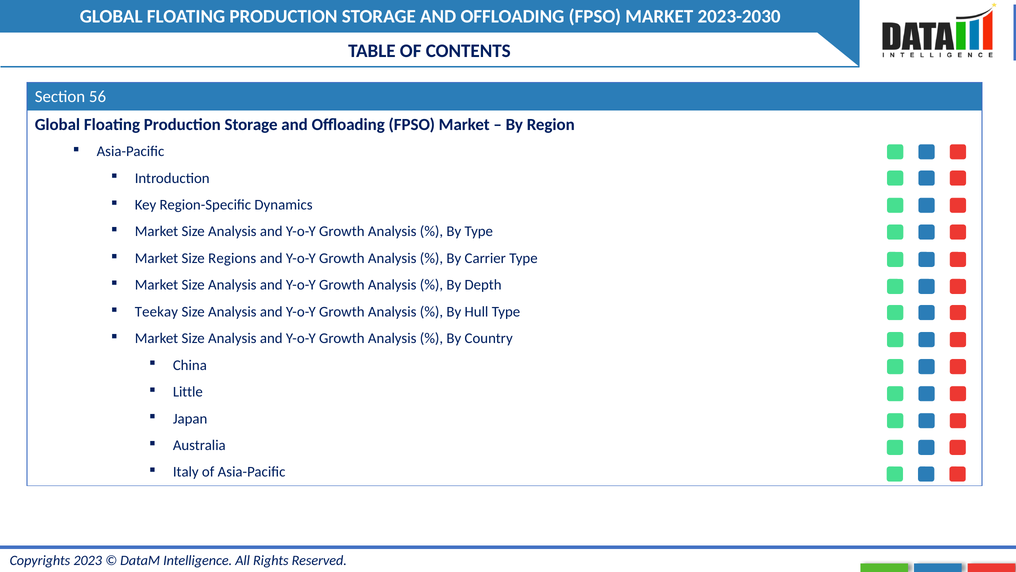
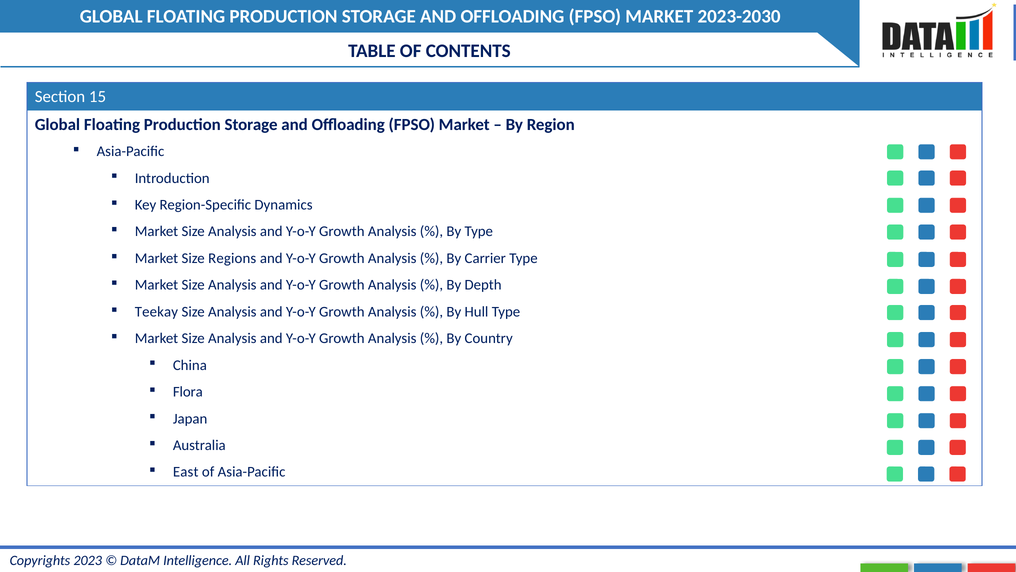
56: 56 -> 15 (98, 97)
Little: Little -> Flora (188, 392)
Italy: Italy -> East (186, 472)
